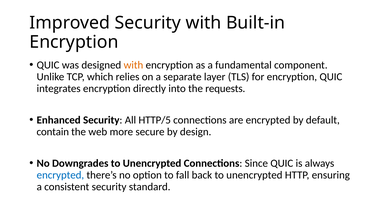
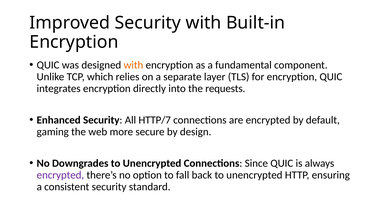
HTTP/5: HTTP/5 -> HTTP/7 (155, 120)
contain: contain -> gaming (53, 132)
encrypted colour: blue -> purple (60, 175)
